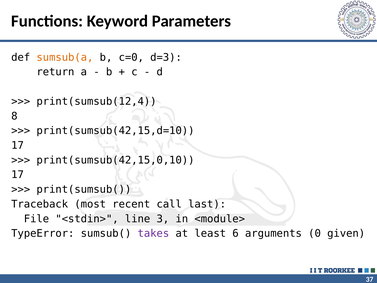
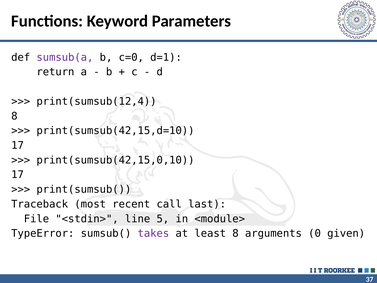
sumsub(a colour: orange -> purple (65, 57)
d=3: d=3 -> d=1 (166, 57)
3: 3 -> 5 (163, 219)
least 6: 6 -> 8 (236, 233)
